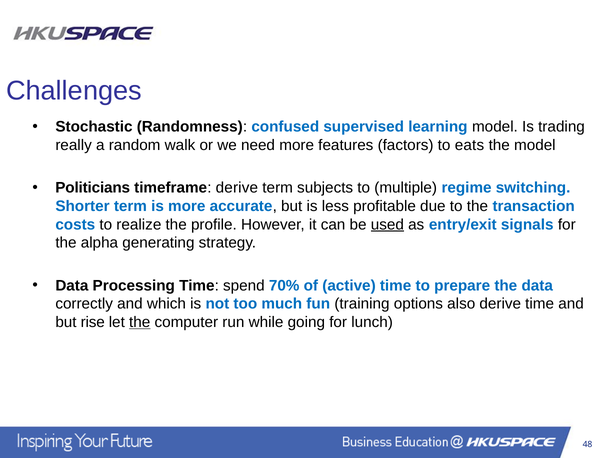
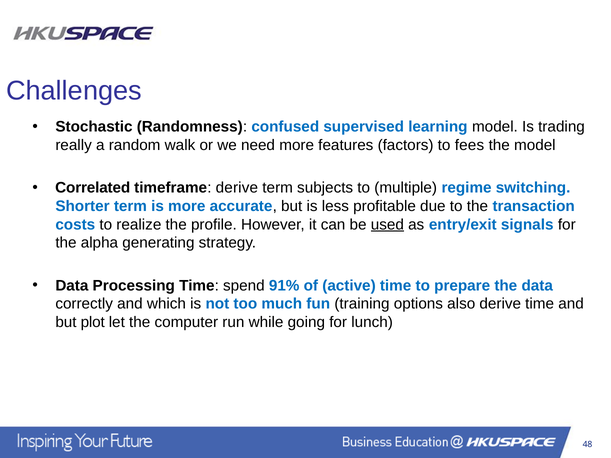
eats: eats -> fees (469, 145)
Politicians: Politicians -> Correlated (93, 188)
70%: 70% -> 91% (284, 286)
rise: rise -> plot (93, 322)
the underline: present -> none (140, 322)
